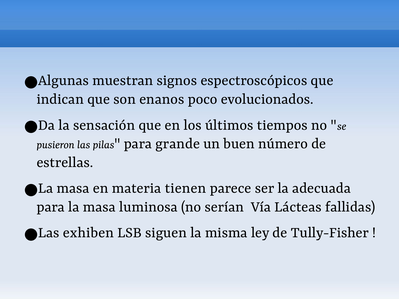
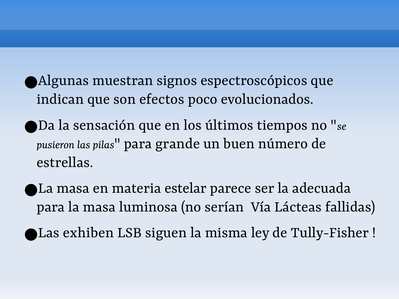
enanos: enanos -> efectos (162, 99)
tienen: tienen -> estelar (186, 188)
